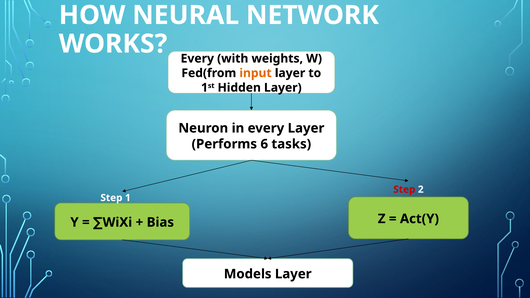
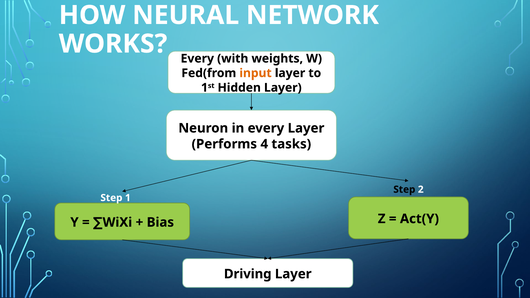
6: 6 -> 4 (264, 144)
Step colour: red -> black (404, 190)
Models: Models -> Driving (248, 274)
